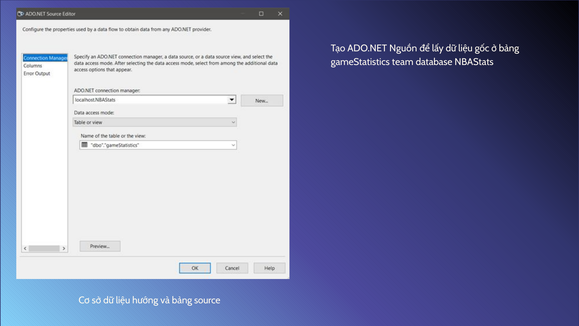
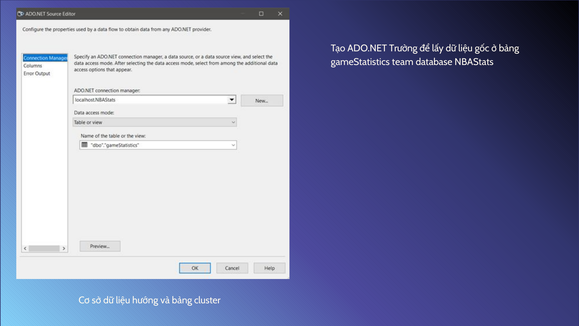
Nguồn: Nguồn -> Trường (403, 48)
source: source -> cluster (207, 300)
